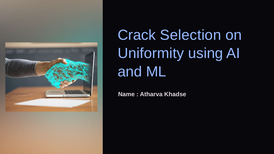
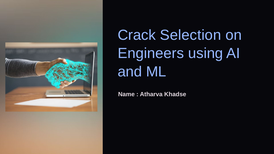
Uniformity: Uniformity -> Engineers (151, 53)
